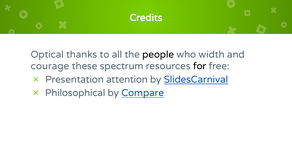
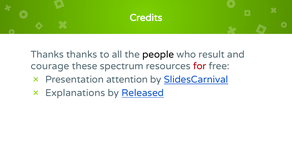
Optical: Optical -> Thanks (47, 55)
width: width -> result (212, 55)
for colour: black -> red (200, 66)
Philosophical: Philosophical -> Explanations (75, 93)
Compare: Compare -> Released (143, 93)
